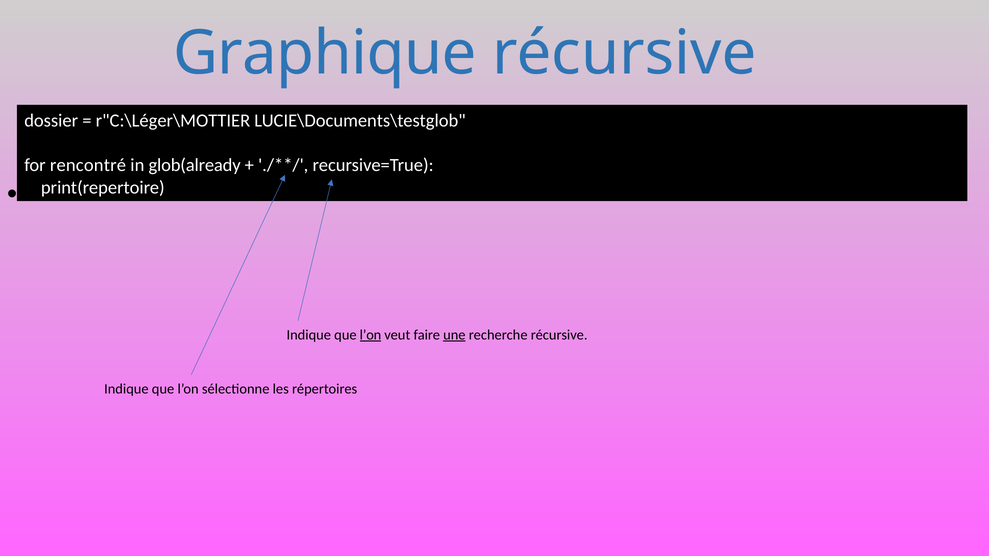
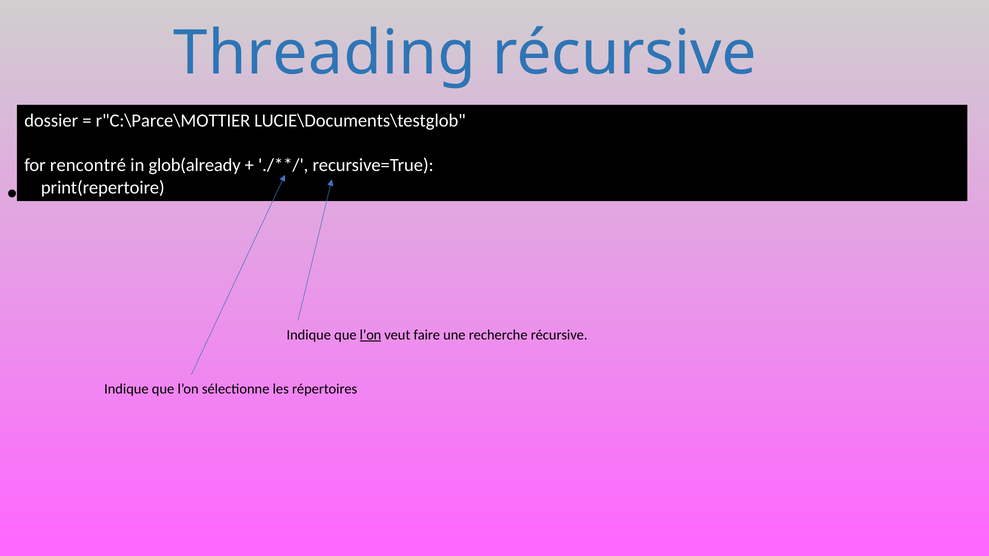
Graphique: Graphique -> Threading (324, 53)
r"C:\Léger\MOTTIER: r"C:\Léger\MOTTIER -> r"C:\Parce\MOTTIER (173, 121)
une underline: present -> none (454, 335)
